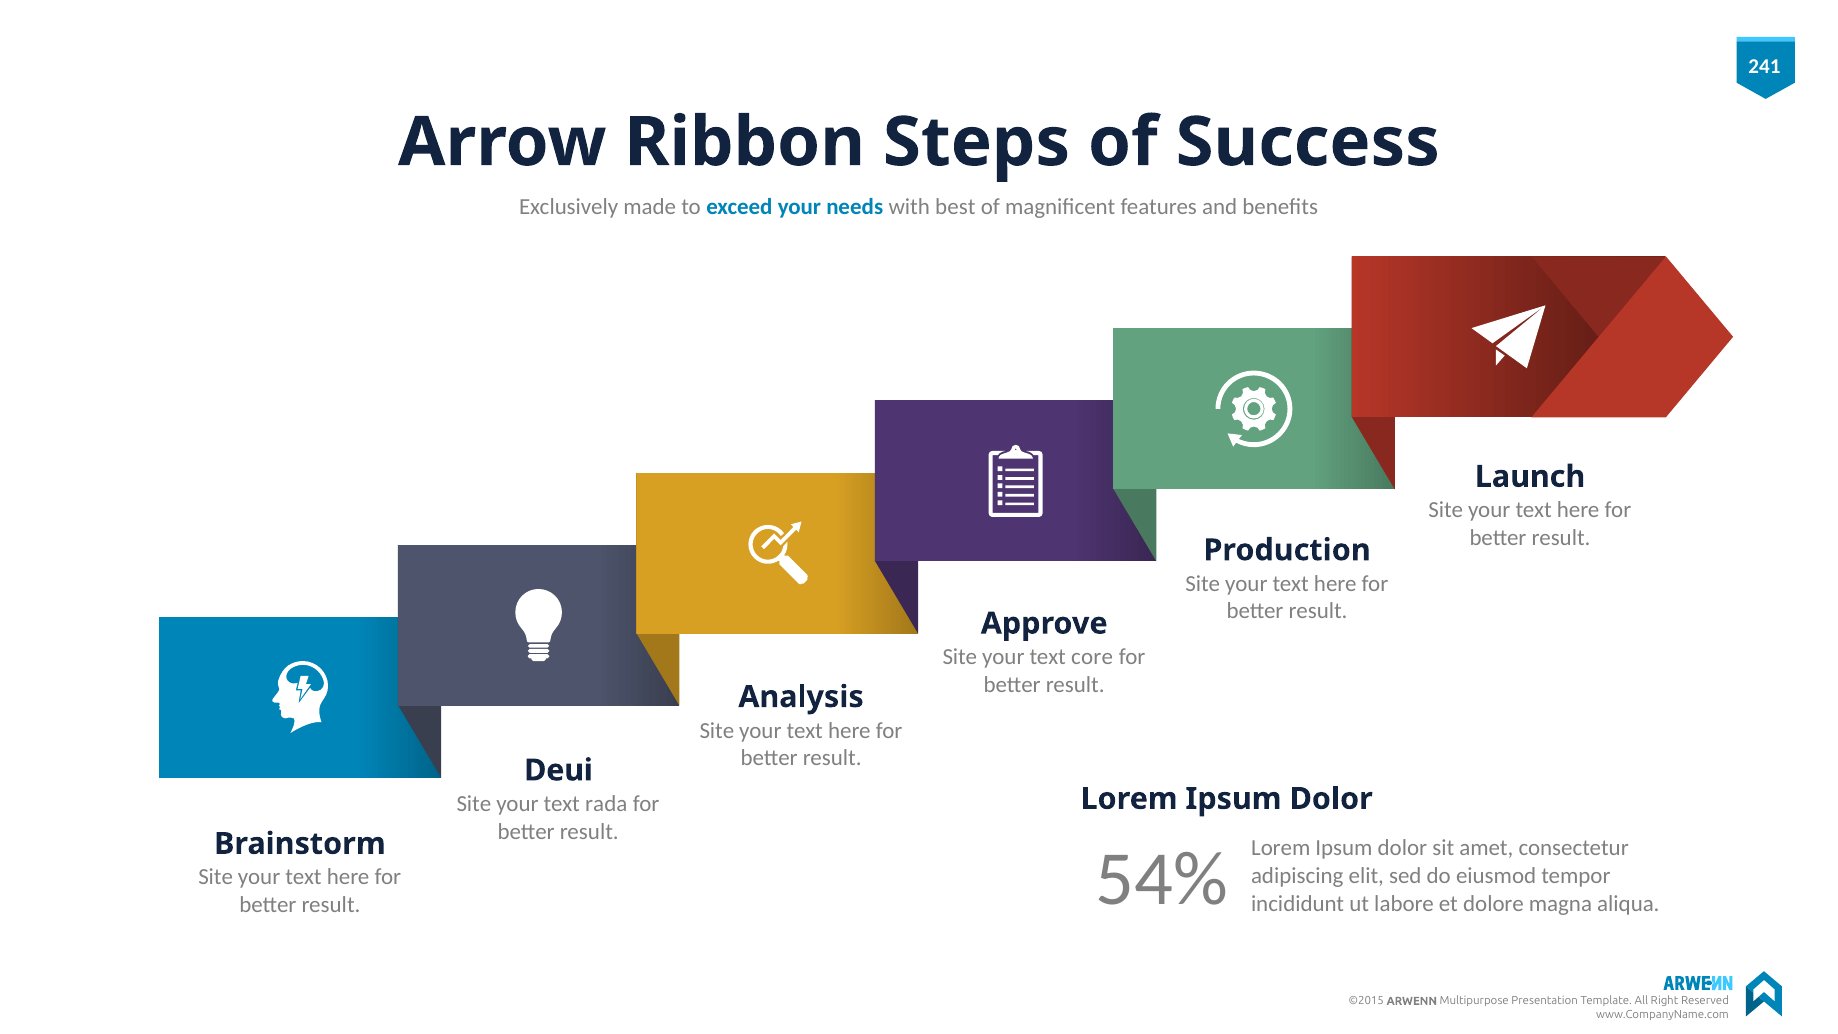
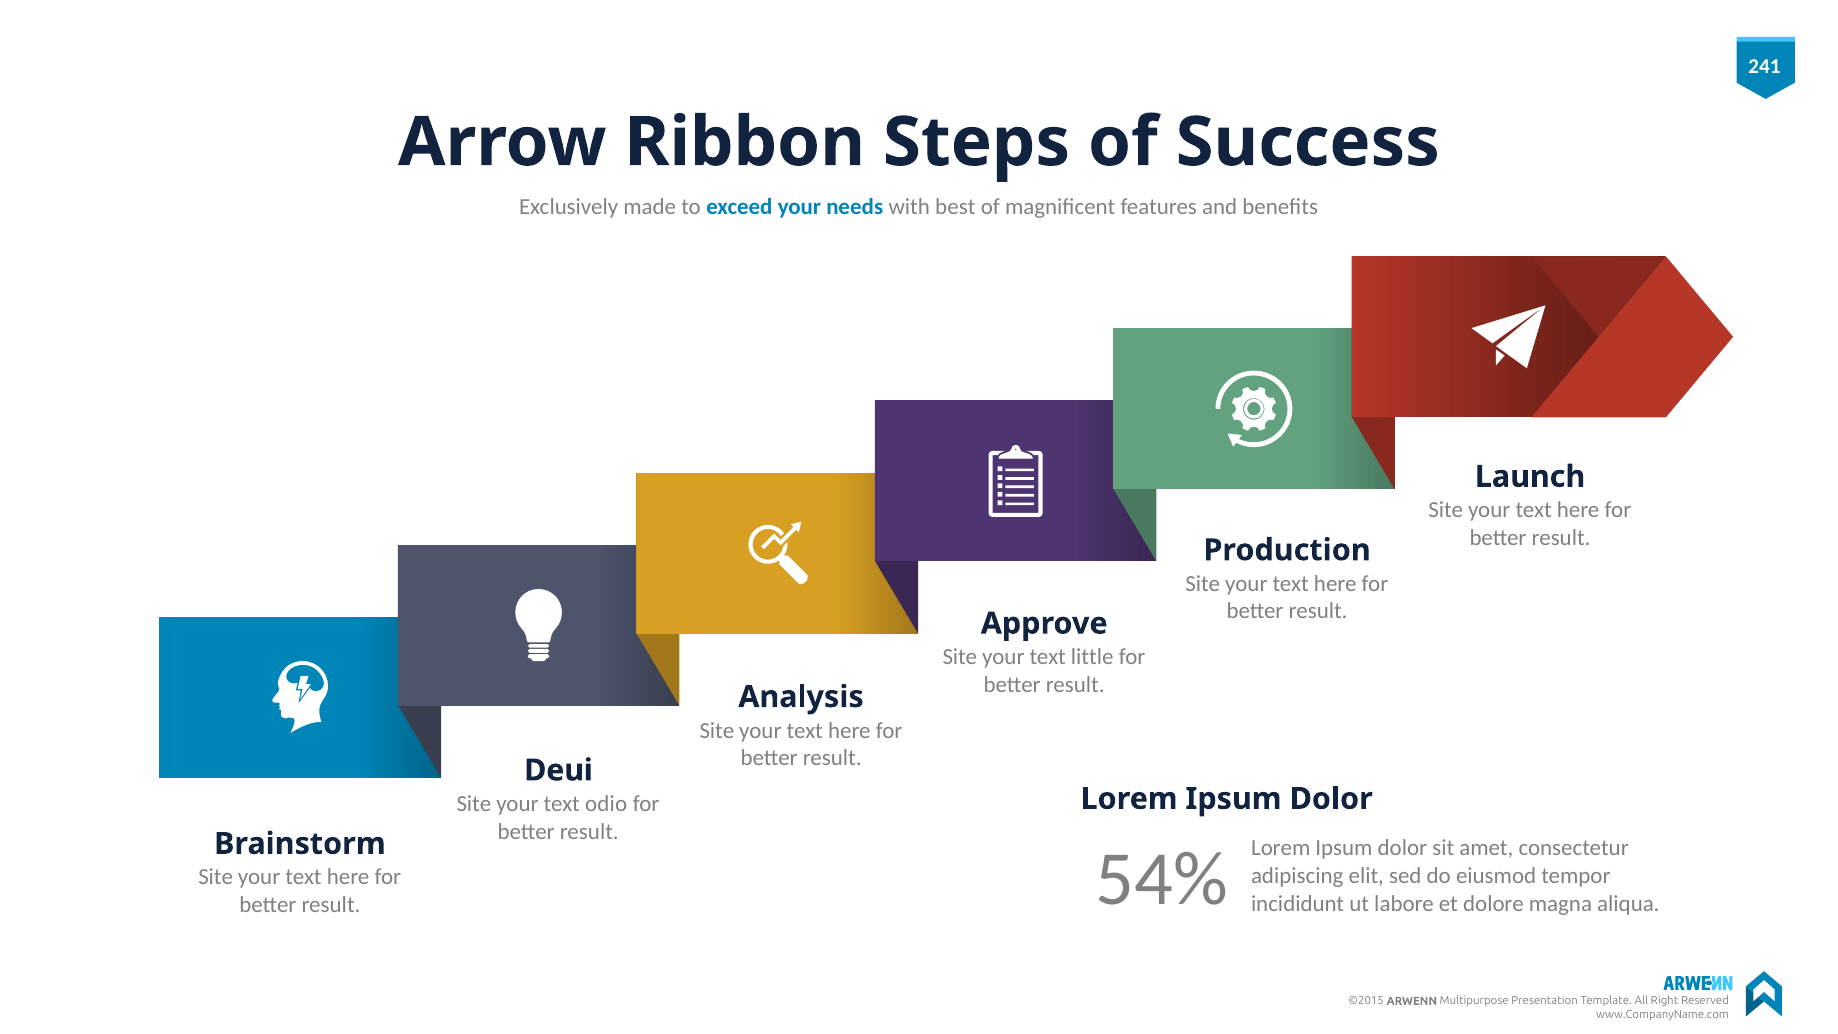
core: core -> little (1092, 657)
rada: rada -> odio (606, 804)
